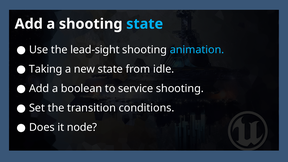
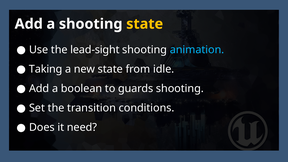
state colour: light blue -> yellow (145, 24)
service: service -> guards (136, 89)
node: node -> need (82, 127)
